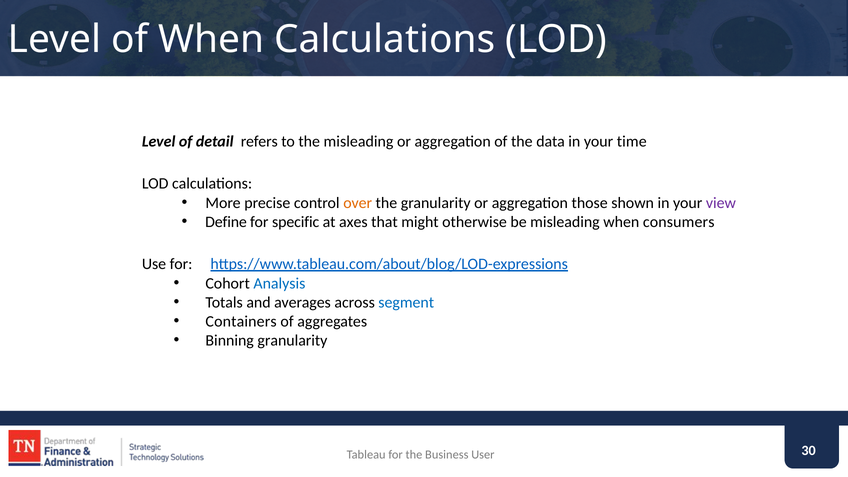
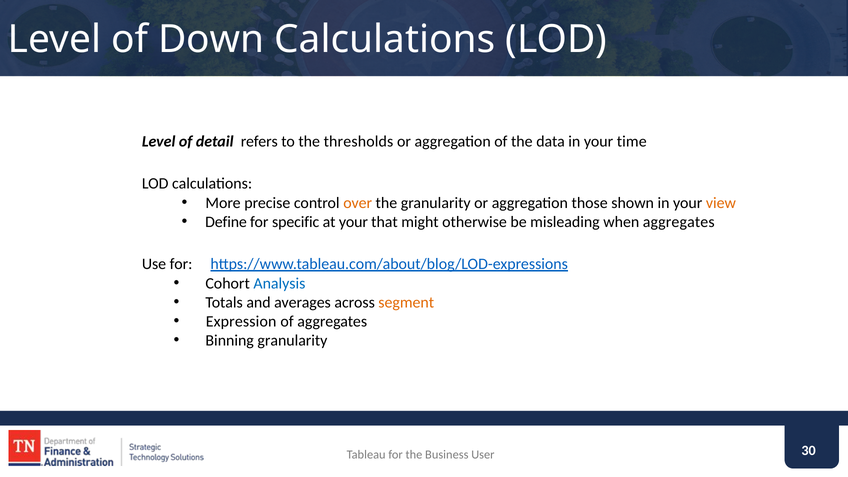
of When: When -> Down (211, 39)
the misleading: misleading -> thresholds (358, 142)
view colour: purple -> orange (721, 203)
at axes: axes -> your (353, 222)
when consumers: consumers -> aggregates (679, 222)
segment colour: blue -> orange (406, 302)
Containers: Containers -> Expression (241, 321)
